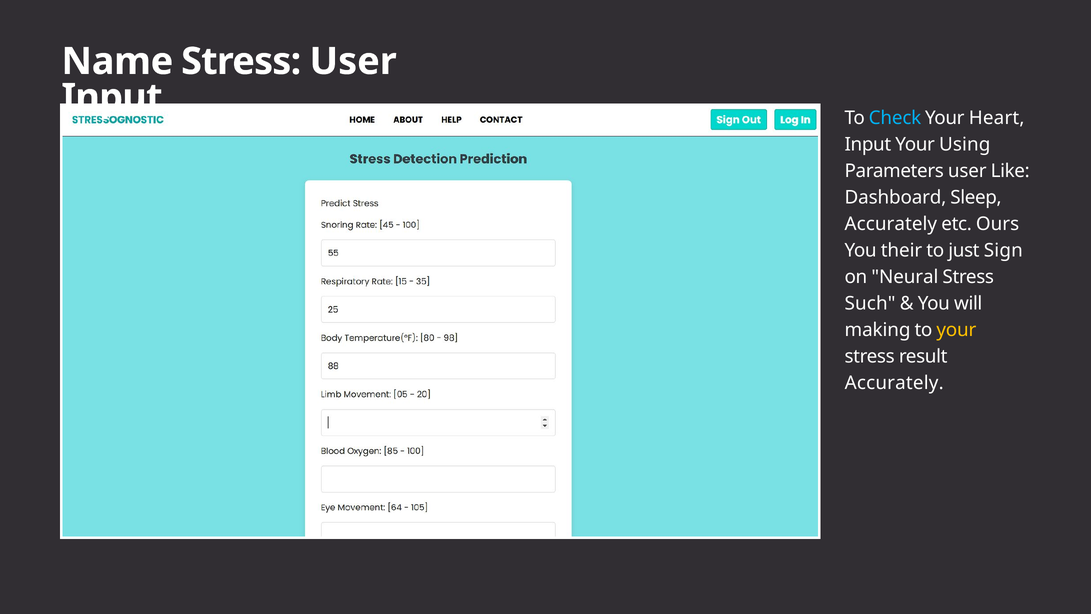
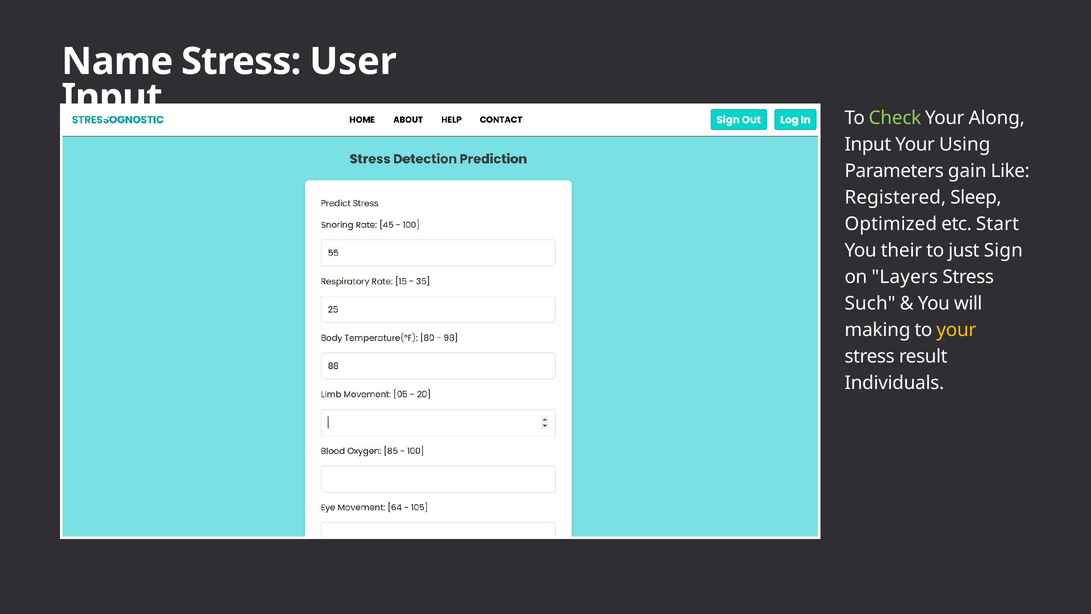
Check colour: light blue -> light green (895, 118)
Heart: Heart -> Along (997, 118)
Parameters user: user -> gain (967, 171)
Dashboard: Dashboard -> Registered (895, 197)
Accurately: Accurately -> Optimized (891, 224)
Ours: Ours -> Start (997, 224)
Neural: Neural -> Layers (905, 277)
Accurately: Accurately -> Individuals (894, 383)
